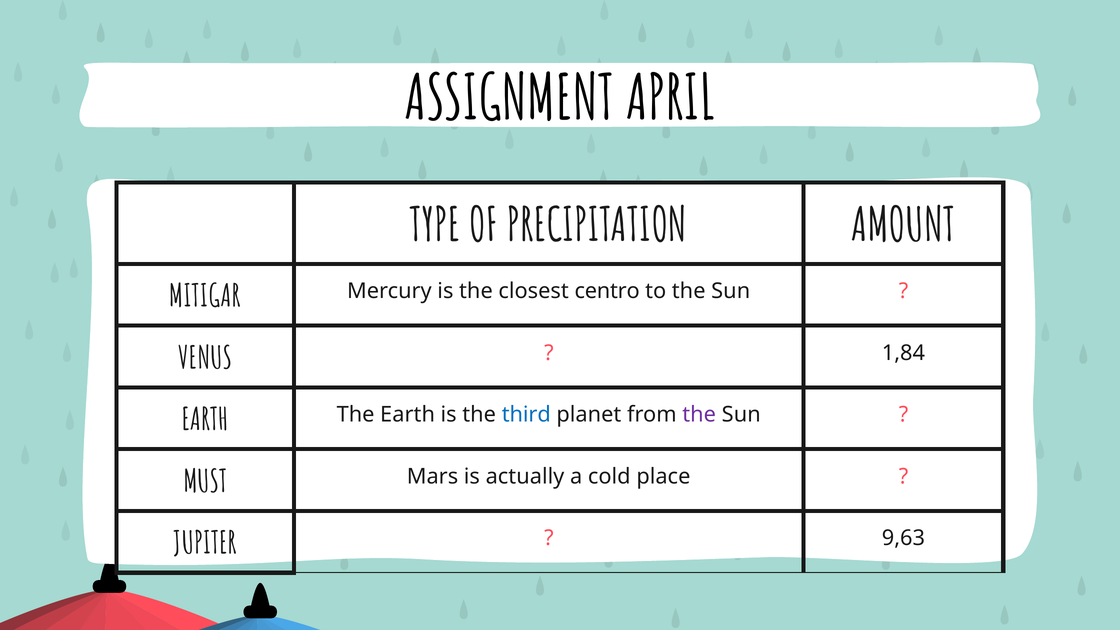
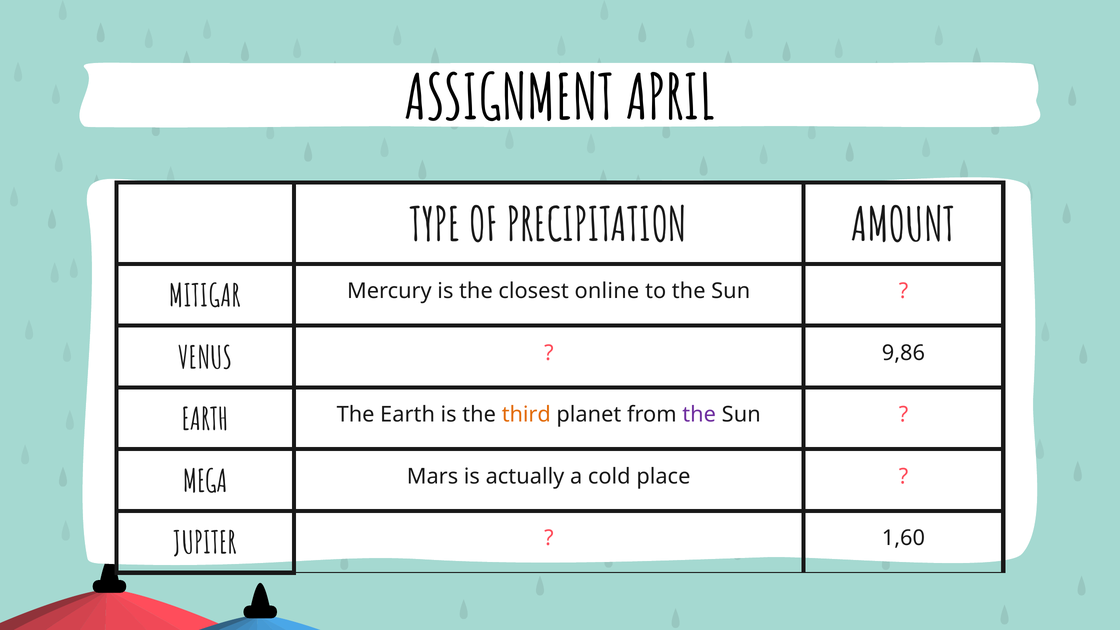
centro: centro -> online (607, 291)
1,84: 1,84 -> 9,86 (903, 353)
third colour: blue -> orange (526, 415)
MUST: MUST -> MEGA (205, 482)
9,63: 9,63 -> 1,60 (903, 538)
